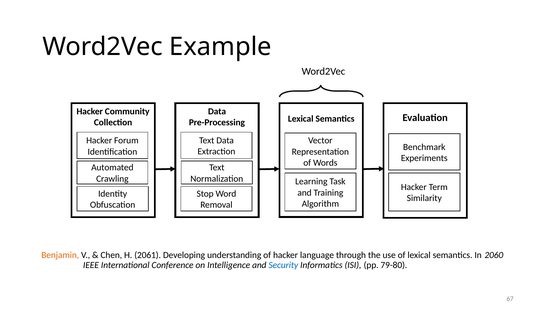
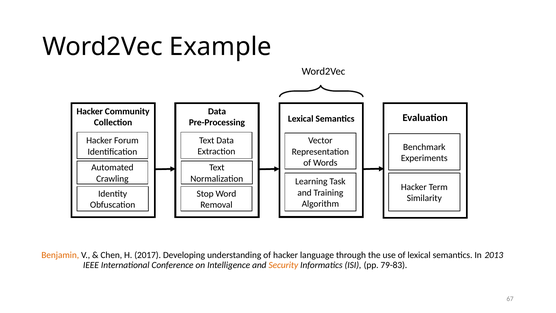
2061: 2061 -> 2017 (148, 255)
2060: 2060 -> 2013 (494, 255)
Security colour: blue -> orange (283, 265)
79-80: 79-80 -> 79-83 (394, 265)
